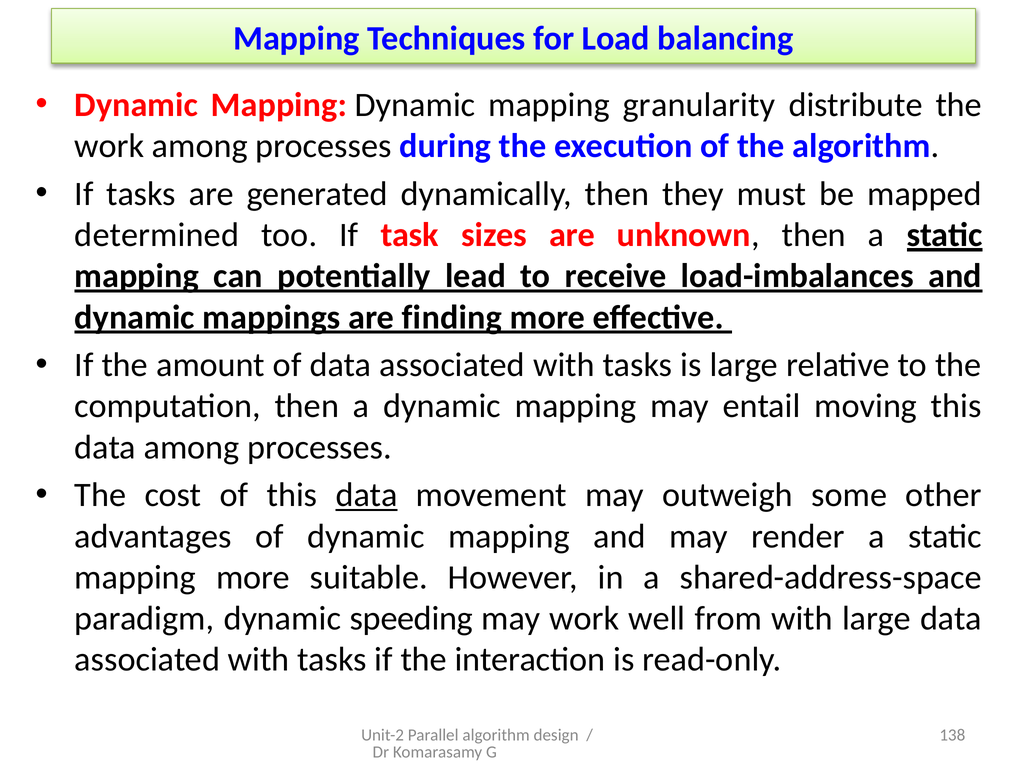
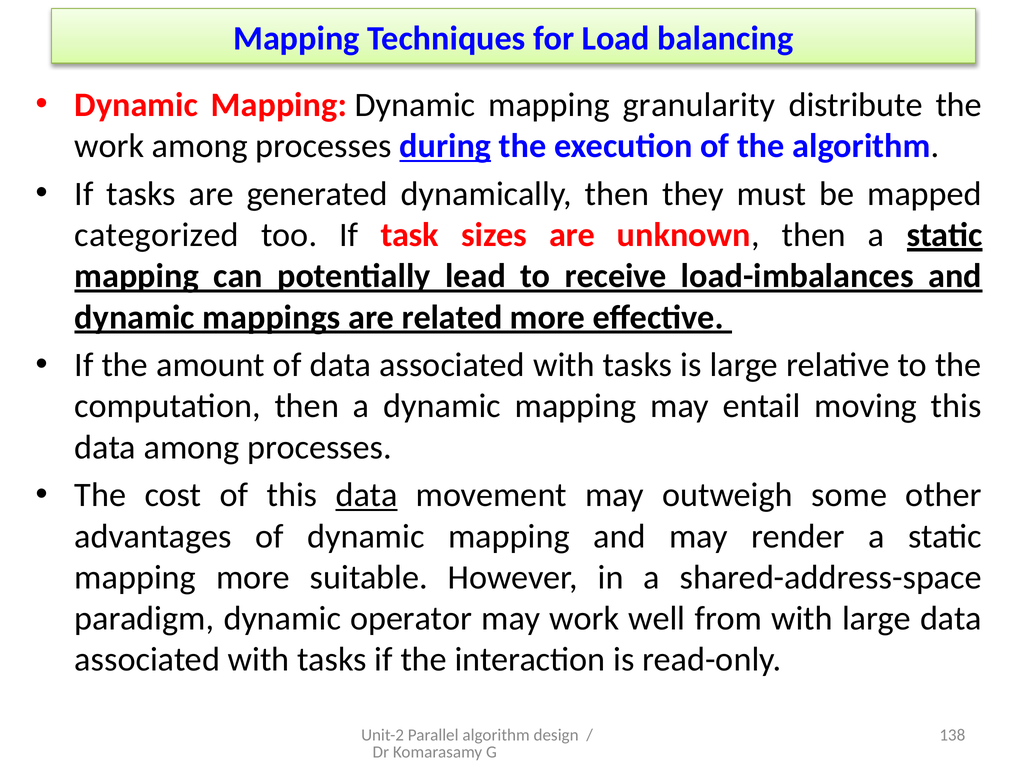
during underline: none -> present (445, 146)
determined: determined -> categorized (157, 235)
finding: finding -> related (452, 317)
speeding: speeding -> operator (411, 619)
